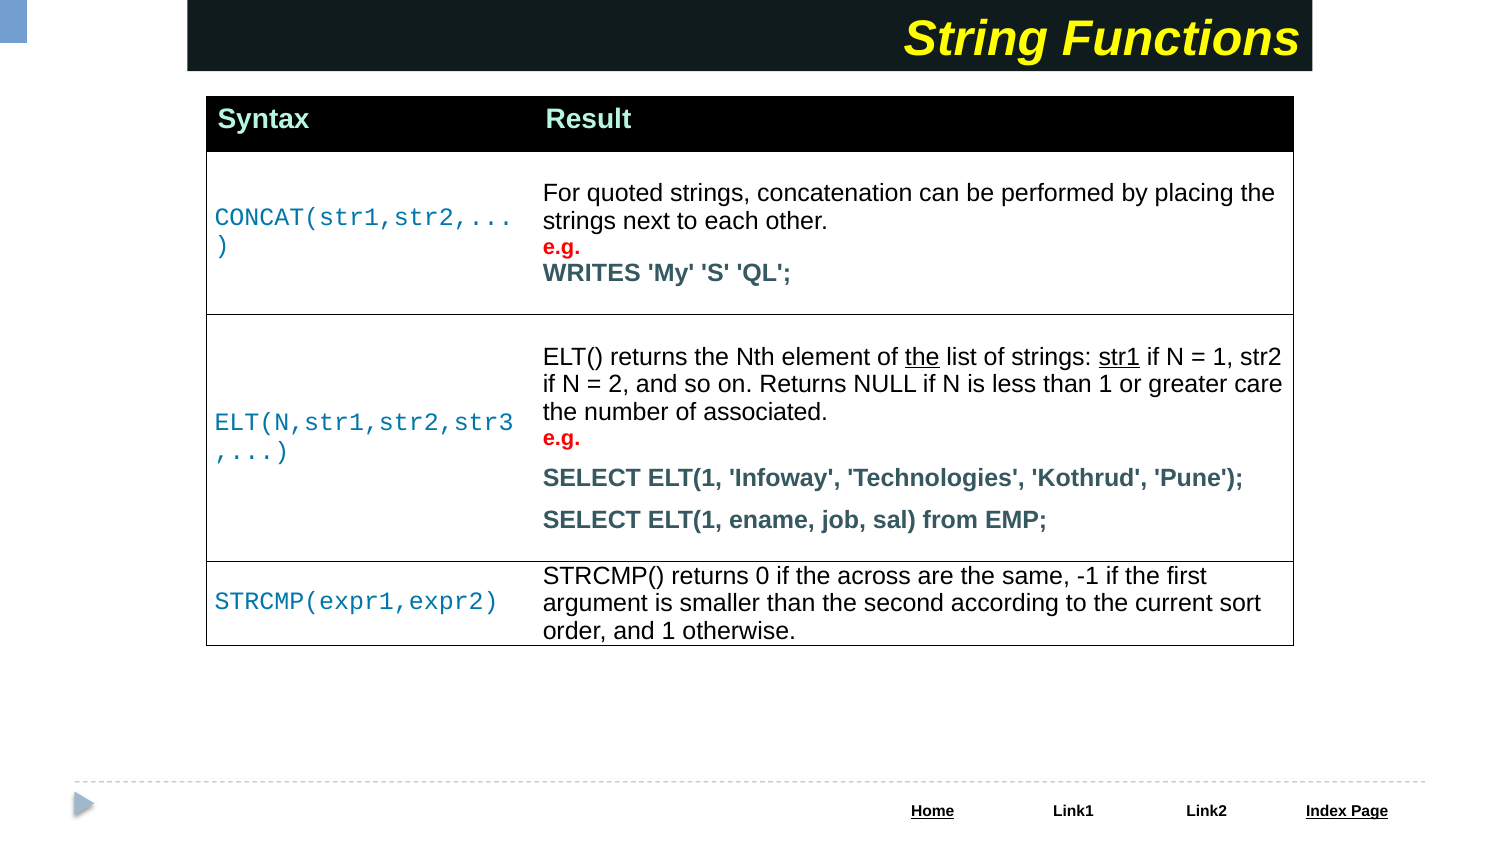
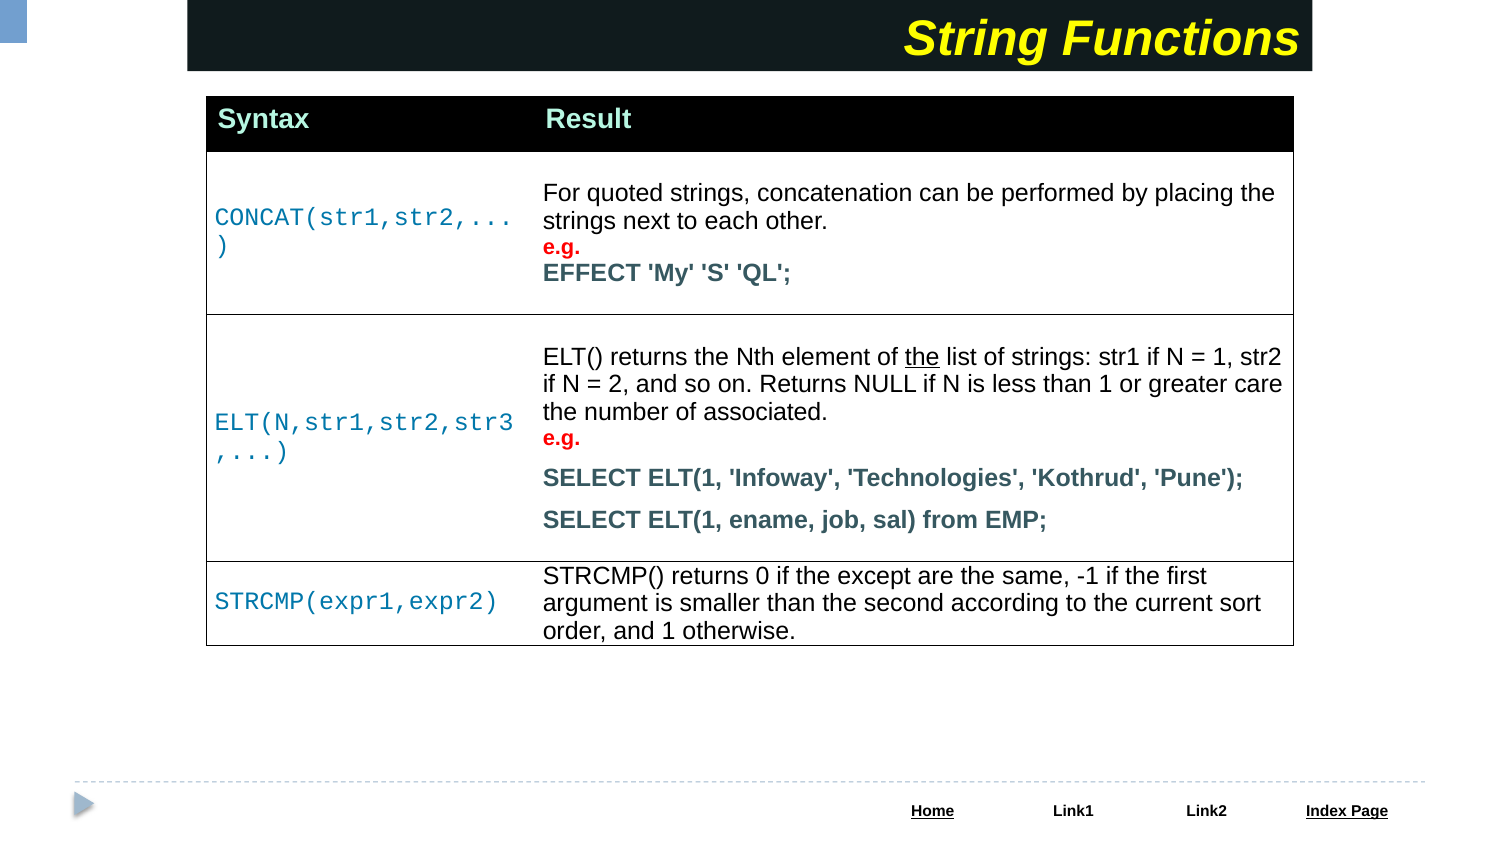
WRITES: WRITES -> EFFECT (592, 273)
str1 underline: present -> none (1119, 357)
across: across -> except (874, 576)
